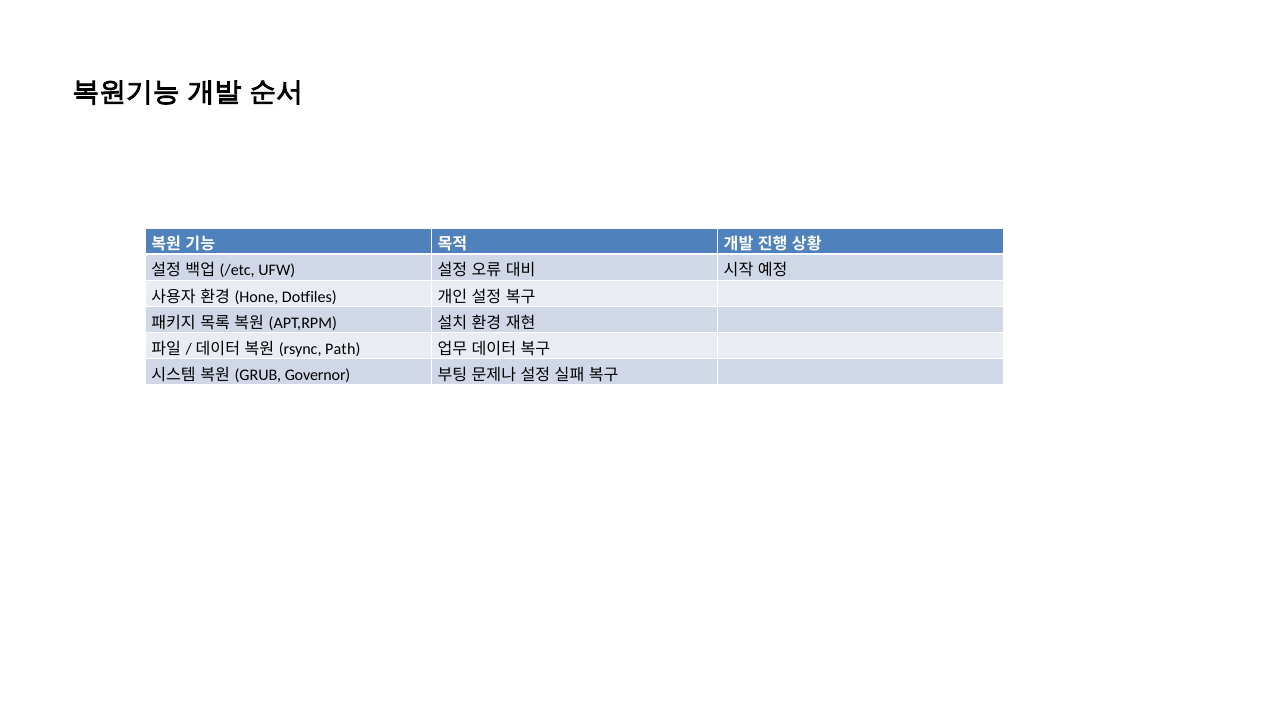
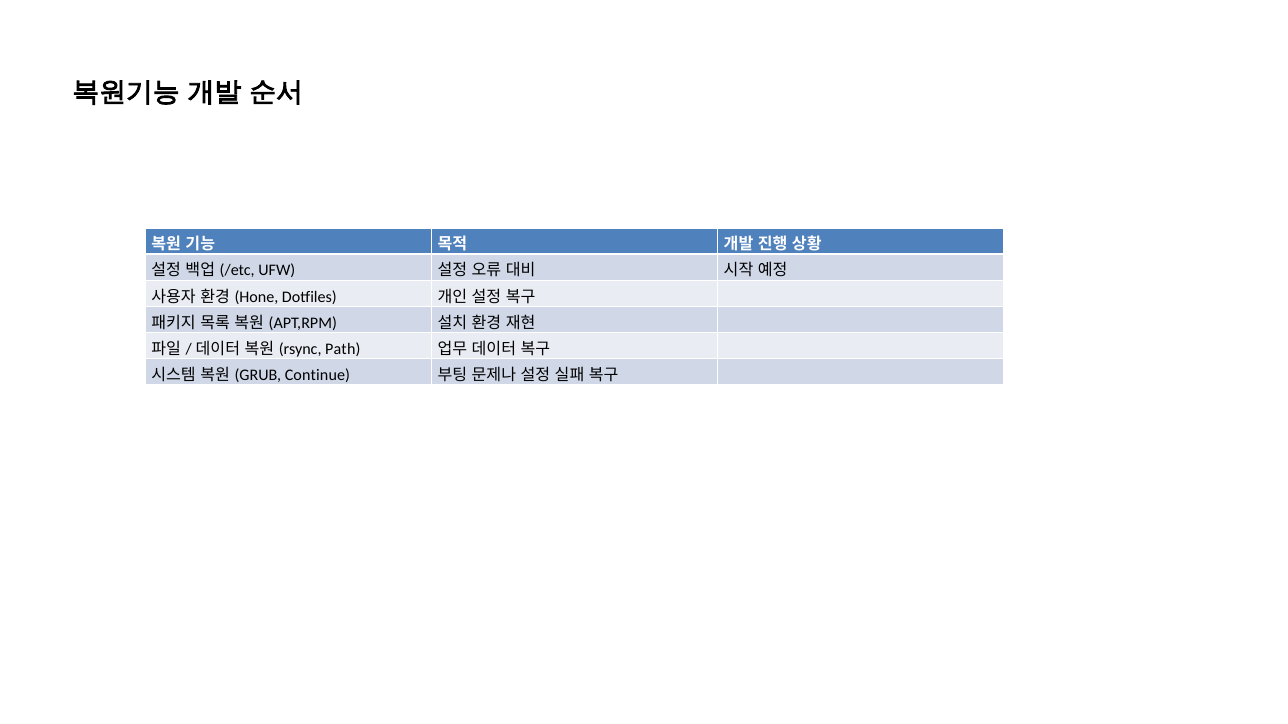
Governor: Governor -> Continue (317, 375)
